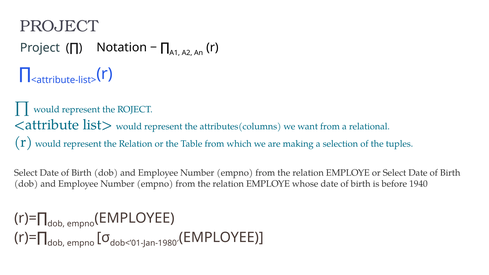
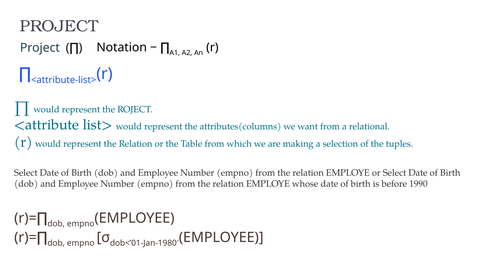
1940: 1940 -> 1990 (418, 184)
